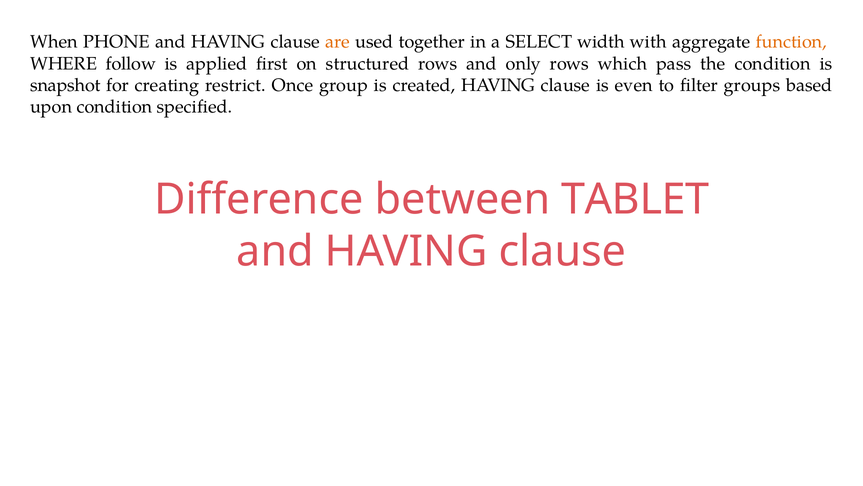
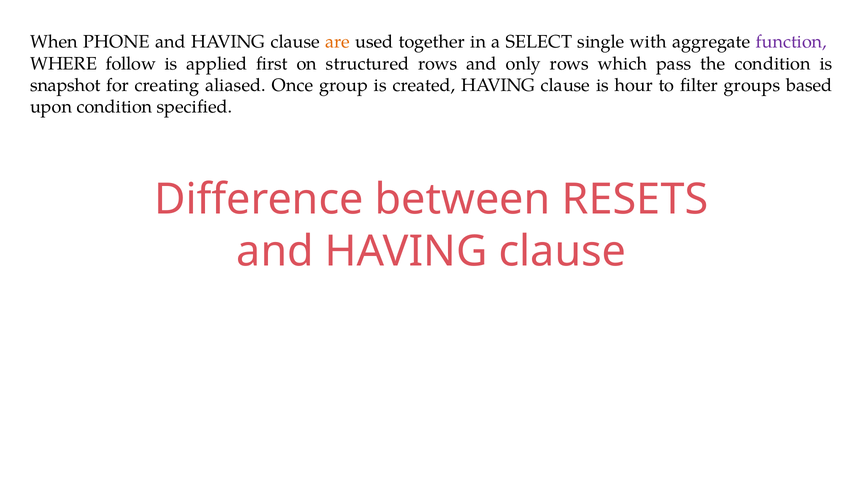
width: width -> single (601, 42)
function colour: orange -> purple (791, 42)
restrict: restrict -> aliased (235, 85)
even: even -> hour (634, 85)
TABLET: TABLET -> RESETS (635, 199)
